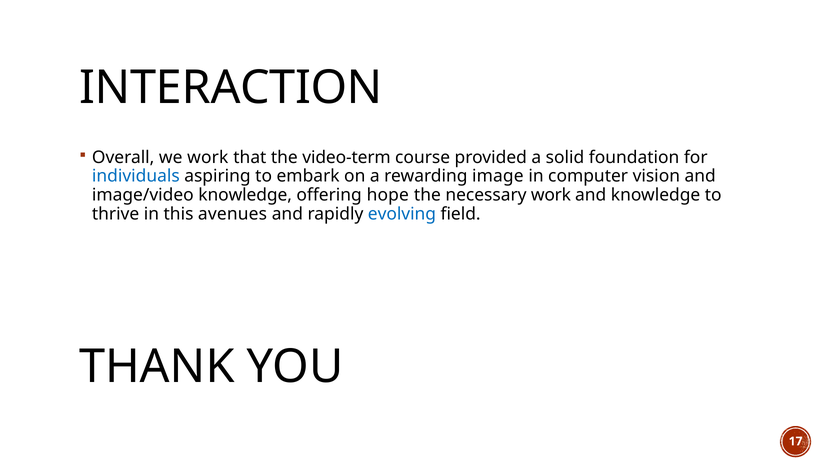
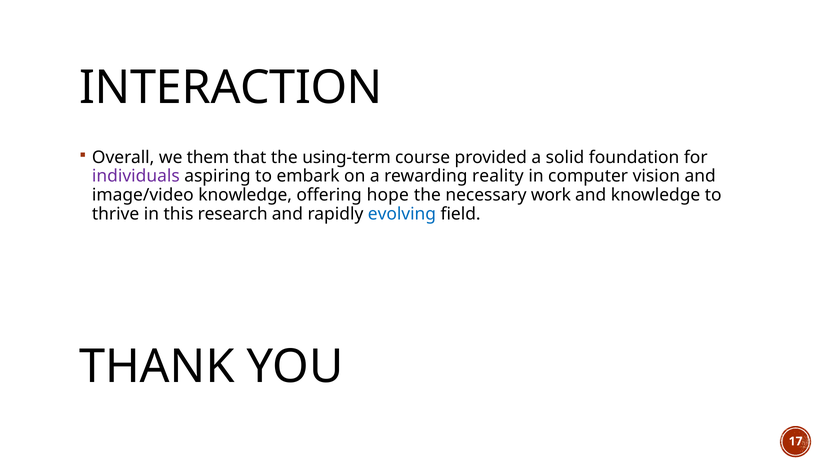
we work: work -> them (208, 158)
video-term: video-term -> using-term (347, 158)
individuals colour: blue -> purple (136, 176)
image: image -> reality (498, 176)
avenues: avenues -> research (233, 214)
